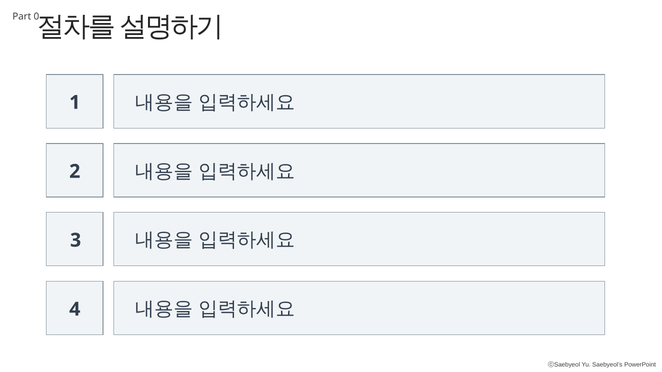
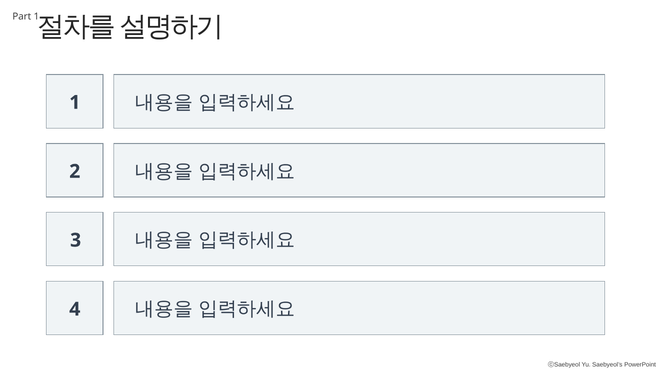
Part 0: 0 -> 1 (36, 17)
